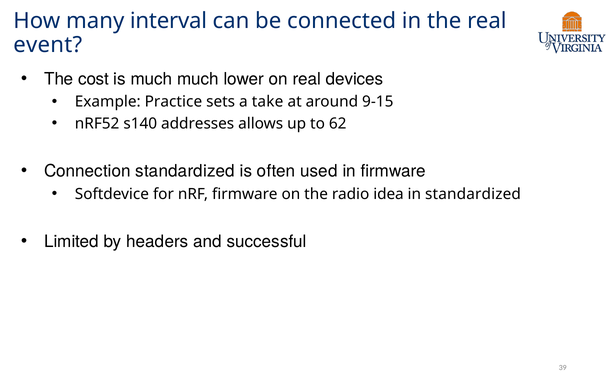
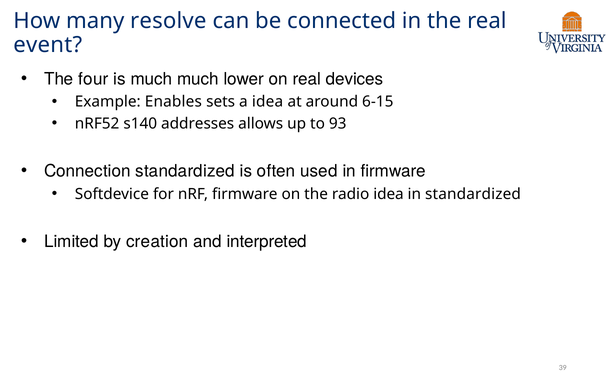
interval: interval -> resolve (168, 21)
cost: cost -> four (93, 79)
Practice: Practice -> Enables (173, 102)
a take: take -> idea (268, 102)
9-15: 9-15 -> 6-15 (378, 102)
62: 62 -> 93 (338, 123)
headers: headers -> creation (157, 241)
successful: successful -> interpreted (267, 241)
